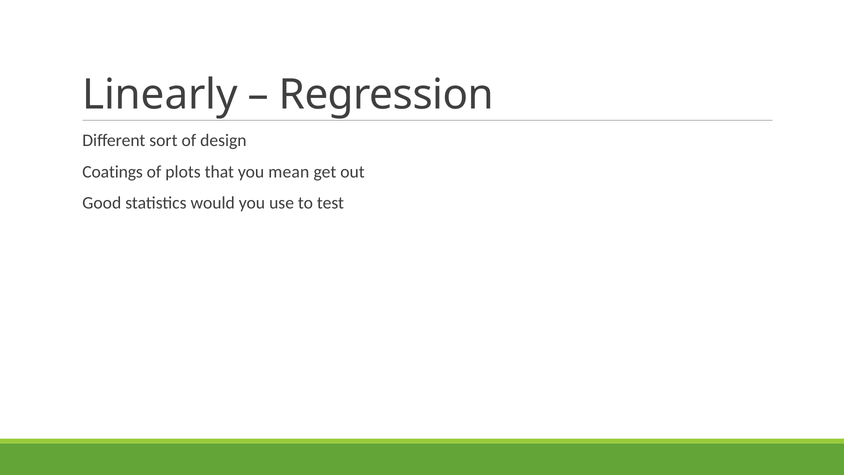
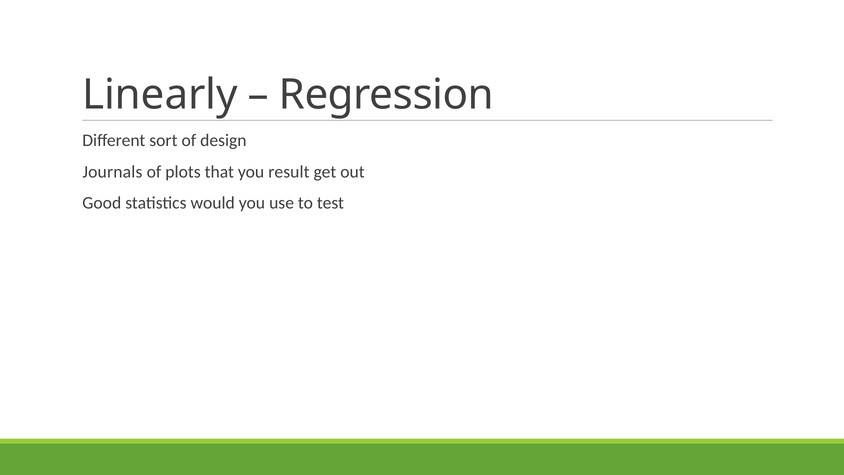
Coatings: Coatings -> Journals (112, 172)
mean: mean -> result (289, 172)
